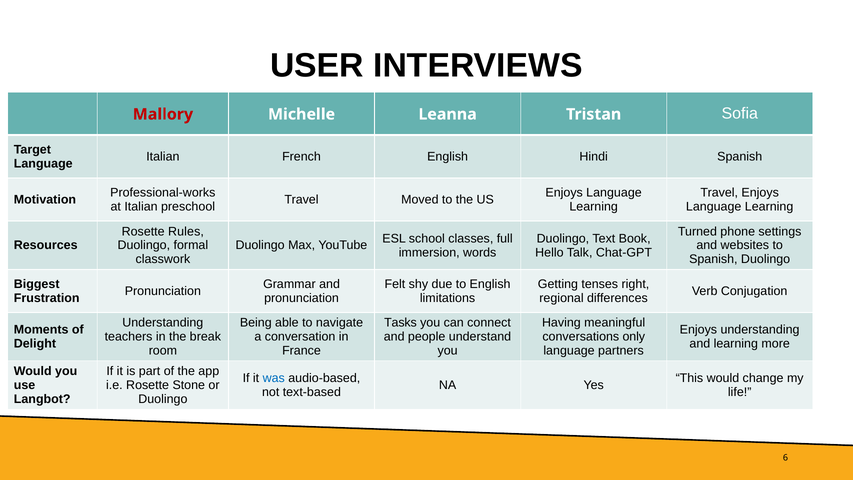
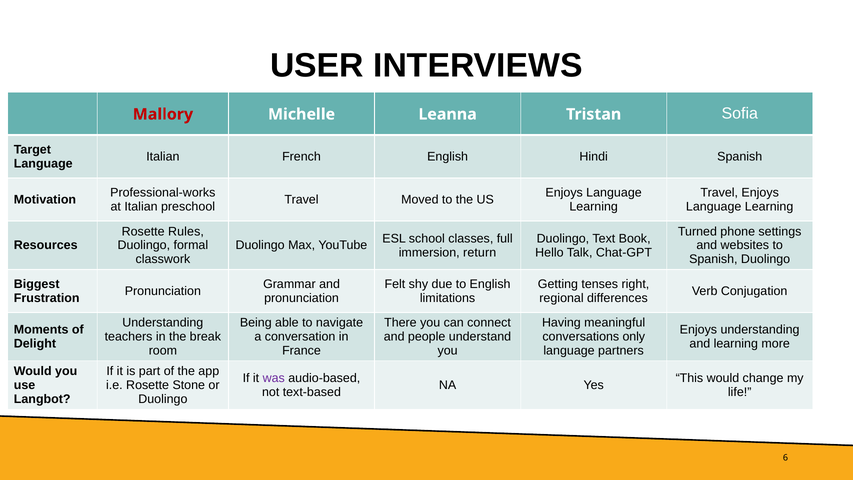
words: words -> return (480, 252)
Tasks: Tasks -> There (400, 323)
was colour: blue -> purple (274, 378)
